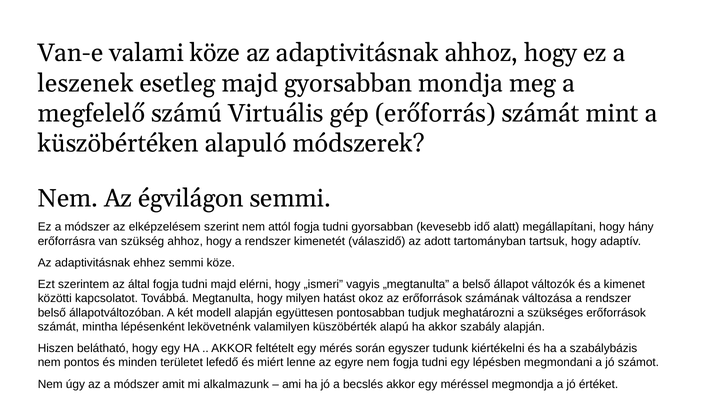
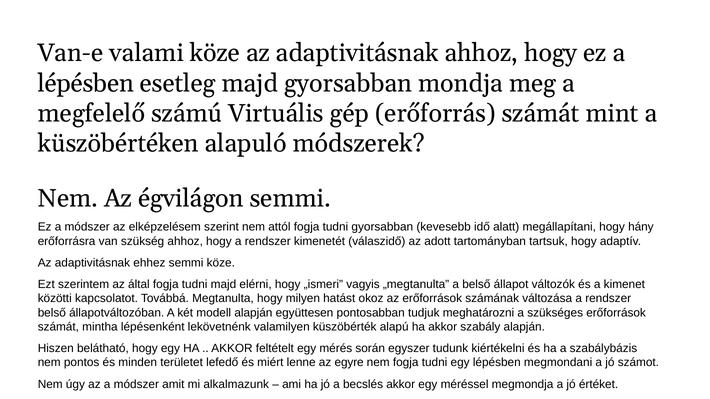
leszenek: leszenek -> lépésben (86, 83)
